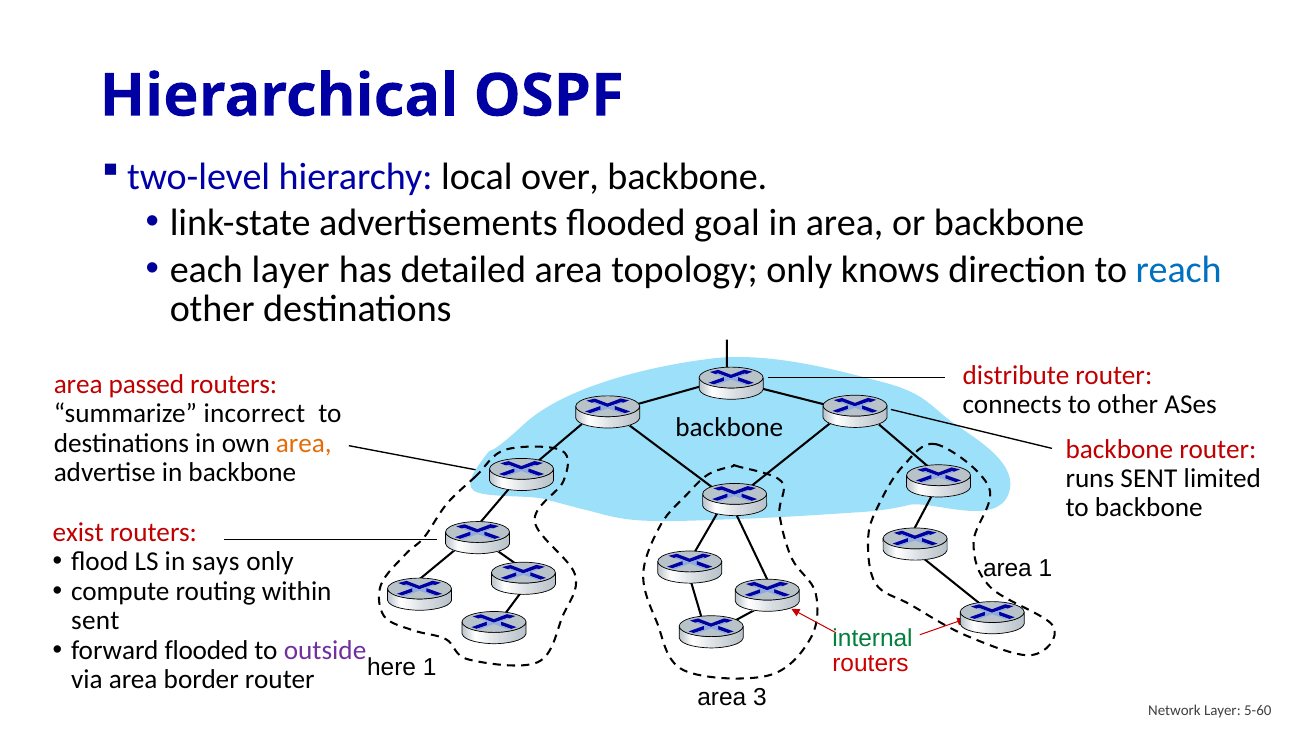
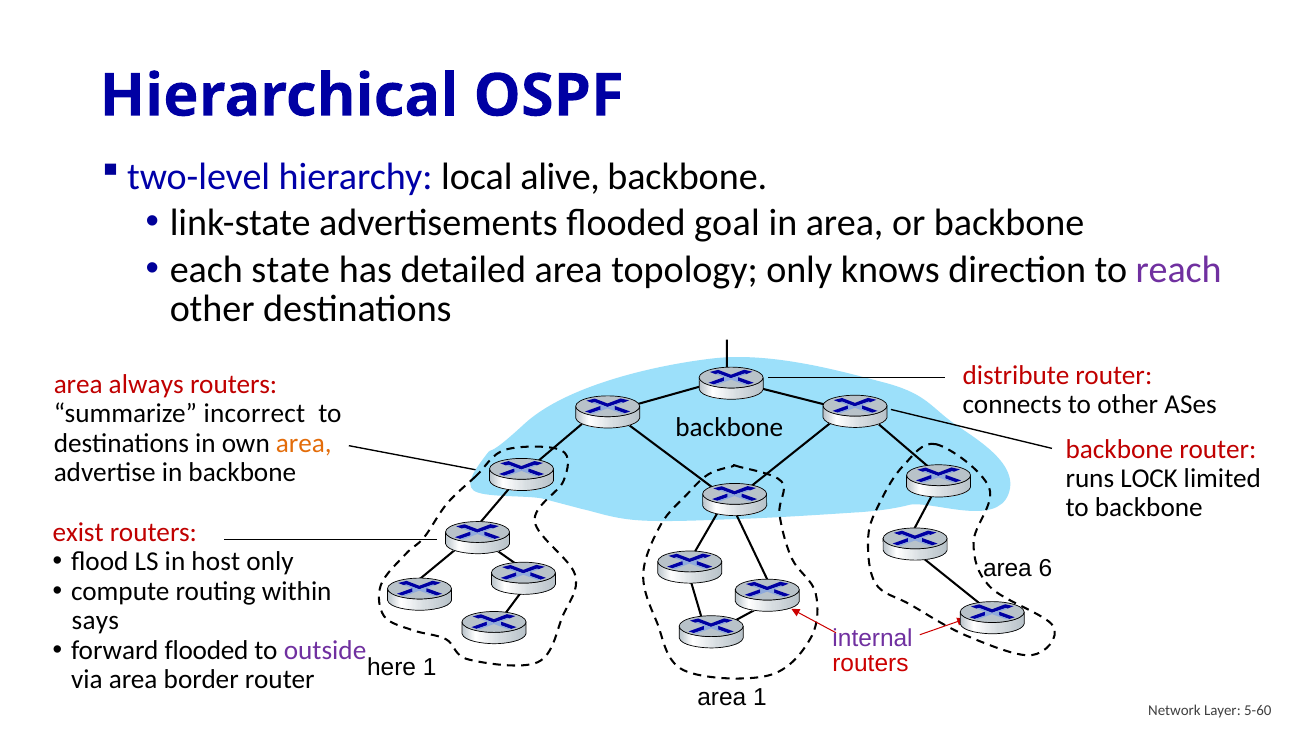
over: over -> alive (560, 177)
each layer: layer -> state (291, 270)
reach colour: blue -> purple (1179, 270)
passed: passed -> always (146, 384)
runs SENT: SENT -> LOCK (1149, 478)
says: says -> host (216, 562)
area 1: 1 -> 6 (1045, 568)
sent: sent -> says (95, 620)
internal colour: green -> purple (873, 638)
area 3: 3 -> 1 (760, 697)
